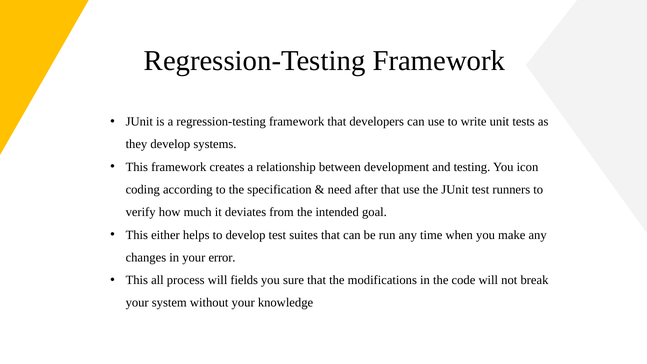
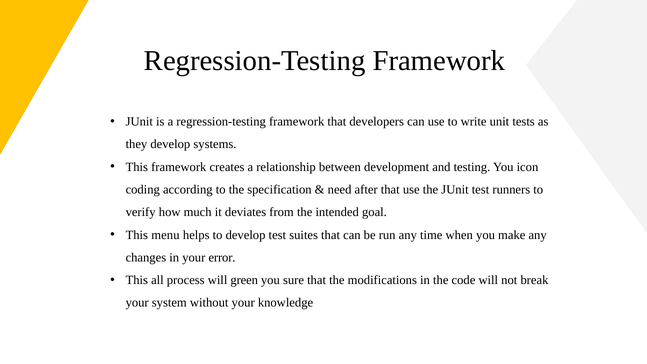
either: either -> menu (165, 235)
fields: fields -> green (244, 280)
